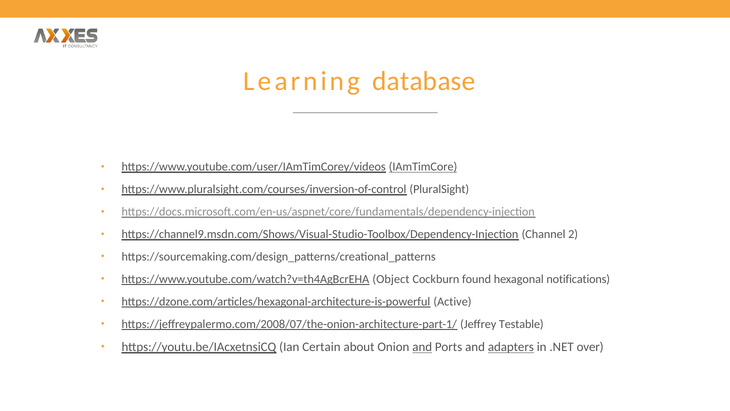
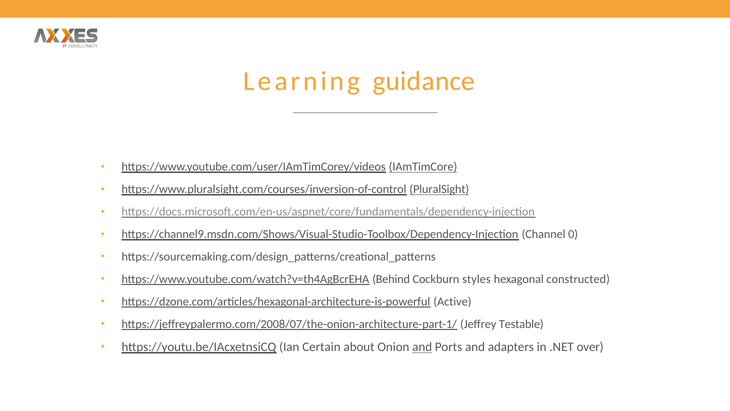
database: database -> guidance (424, 81)
PluralSight underline: none -> present (439, 189)
2: 2 -> 0 (573, 234)
Object: Object -> Behind (391, 279)
found: found -> styles (476, 279)
notifications: notifications -> constructed (578, 279)
adapters underline: present -> none (511, 347)
